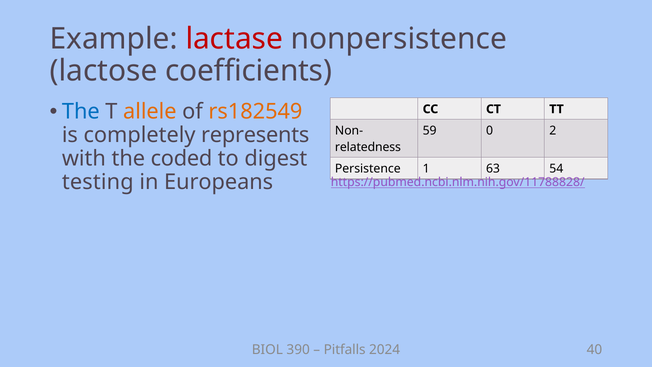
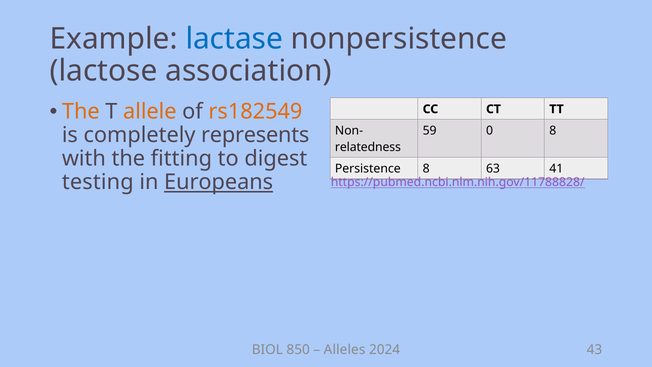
lactase colour: red -> blue (234, 39)
coefficients: coefficients -> association (249, 71)
The colour: blue -> orange (81, 112)
0 2: 2 -> 8 (553, 131)
coded: coded -> fitting (181, 159)
Persistence 1: 1 -> 8 (426, 169)
54: 54 -> 41 (556, 169)
Europeans underline: none -> present (219, 182)
390: 390 -> 850 (298, 349)
Pitfalls: Pitfalls -> Alleles (345, 349)
40: 40 -> 43 (594, 349)
